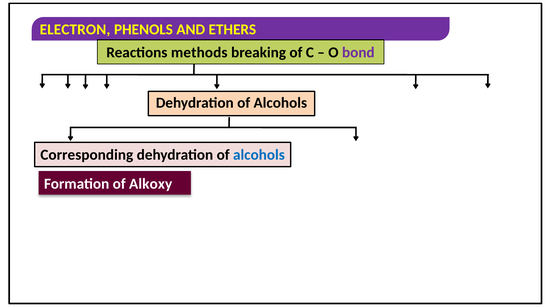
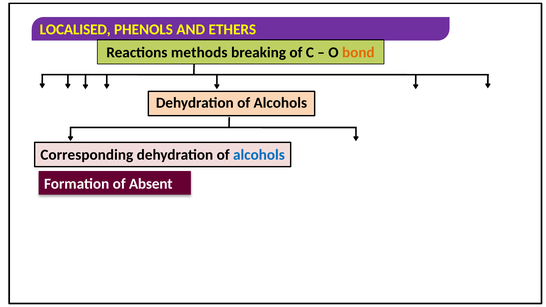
ELECTRON: ELECTRON -> LOCALISED (75, 30)
bond colour: purple -> orange (358, 53)
Alkoxy: Alkoxy -> Absent (151, 184)
